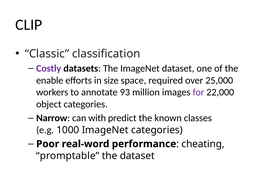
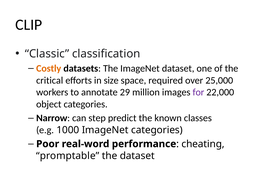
Costly colour: purple -> orange (49, 68)
enable: enable -> critical (50, 80)
93: 93 -> 29 (125, 92)
with: with -> step (97, 118)
